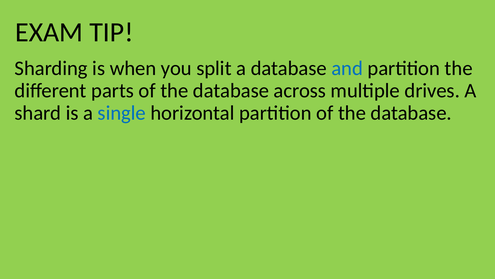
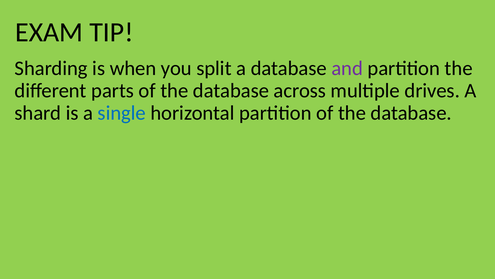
and colour: blue -> purple (347, 68)
